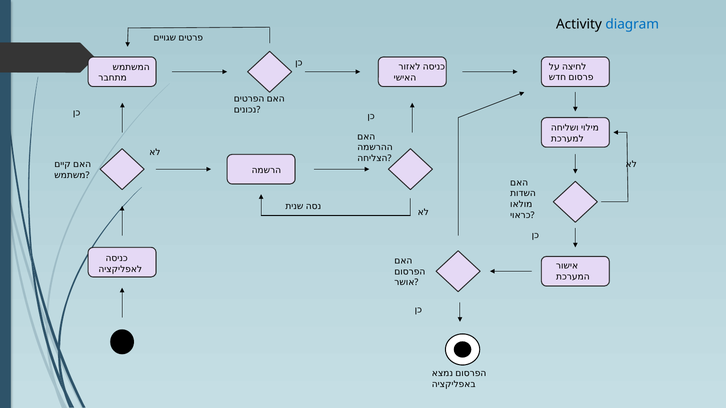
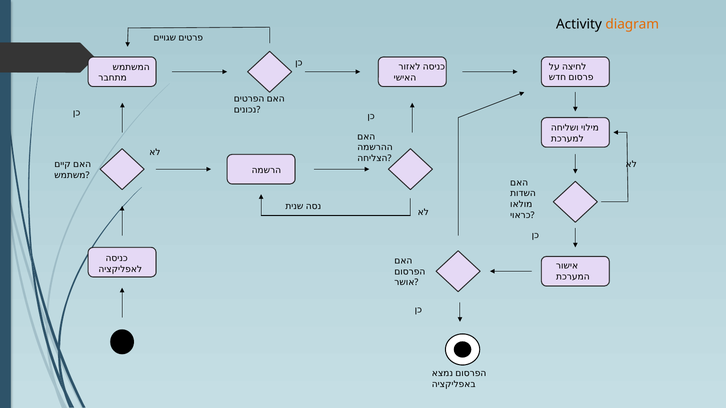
diagram colour: blue -> orange (632, 24)
